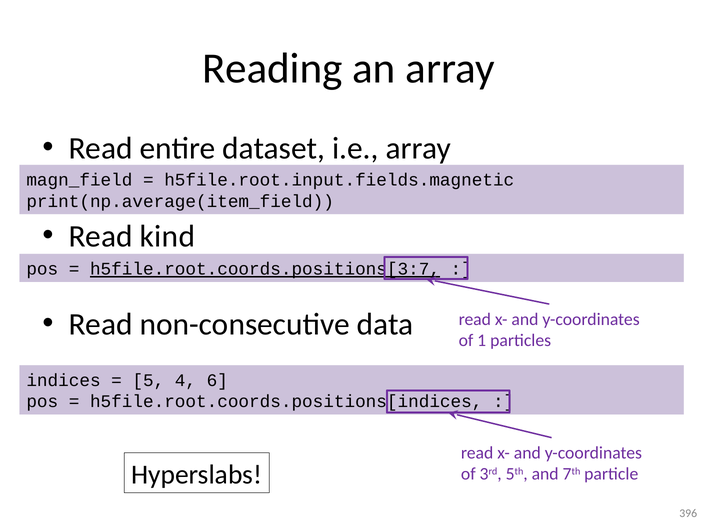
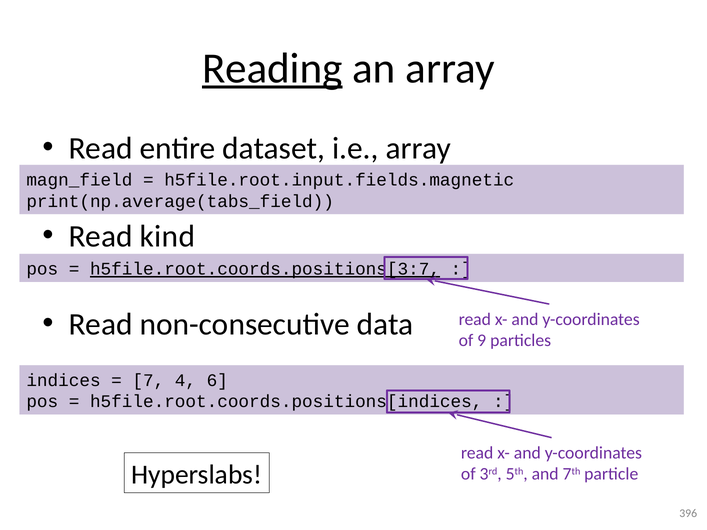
Reading underline: none -> present (272, 68)
print(np.average(item_field: print(np.average(item_field -> print(np.average(tabs_field (180, 201)
1: 1 -> 9 (482, 341)
5: 5 -> 7 (148, 381)
